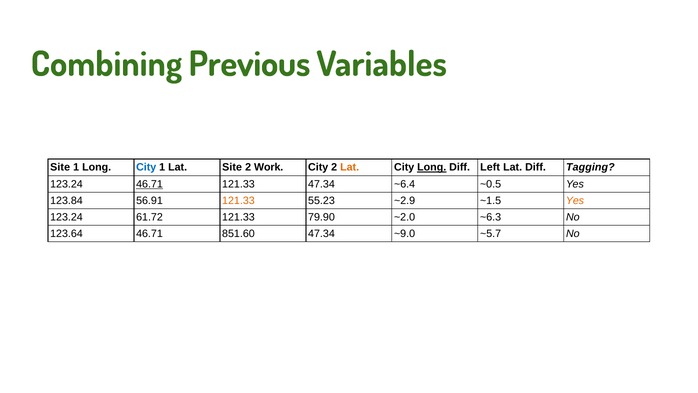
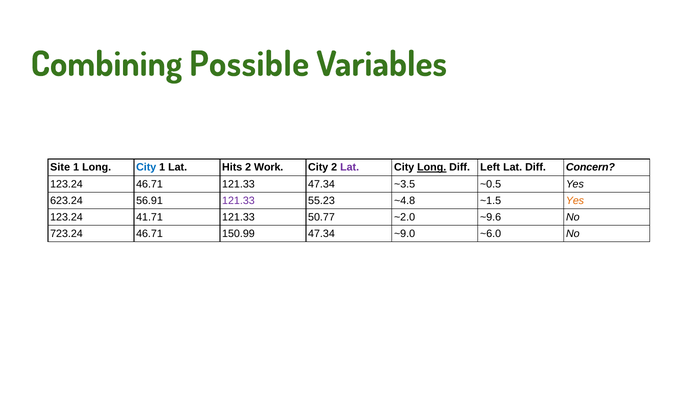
Previous: Previous -> Possible (249, 64)
Lat Site: Site -> Hits (232, 167)
Lat colour: orange -> purple (350, 167)
Tagging: Tagging -> Concern (590, 167)
46.71 underline: present -> none (149, 184)
~6.4: ~6.4 -> ~3.5 (405, 184)
123.84: 123.84 -> 623.24 (66, 200)
121.33 colour: orange -> purple (238, 200)
~2.9: ~2.9 -> ~4.8 (405, 200)
61.72: 61.72 -> 41.71 (149, 217)
79.90: 79.90 -> 50.77 (321, 217)
~6.3: ~6.3 -> ~9.6 (491, 217)
123.64: 123.64 -> 723.24 (66, 234)
851.60: 851.60 -> 150.99 (238, 234)
~5.7: ~5.7 -> ~6.0 (491, 234)
